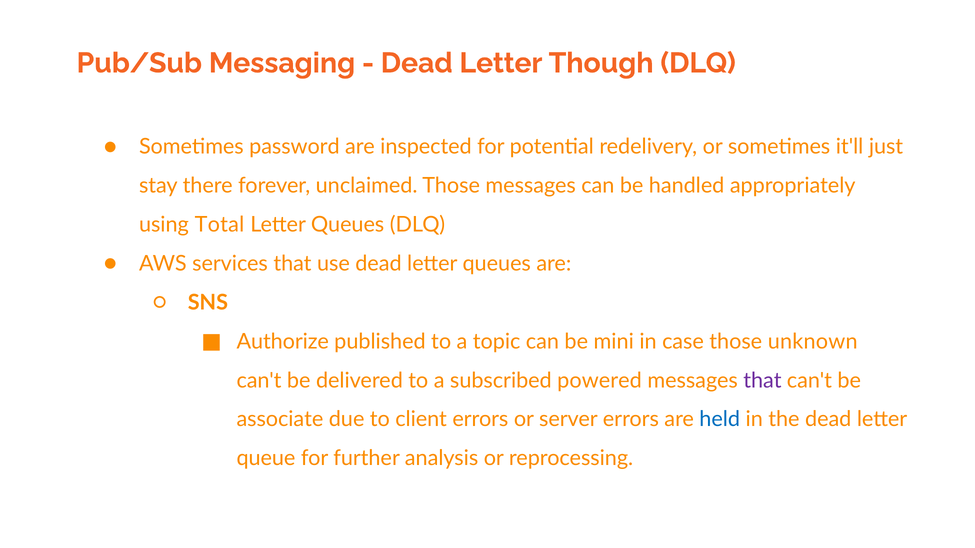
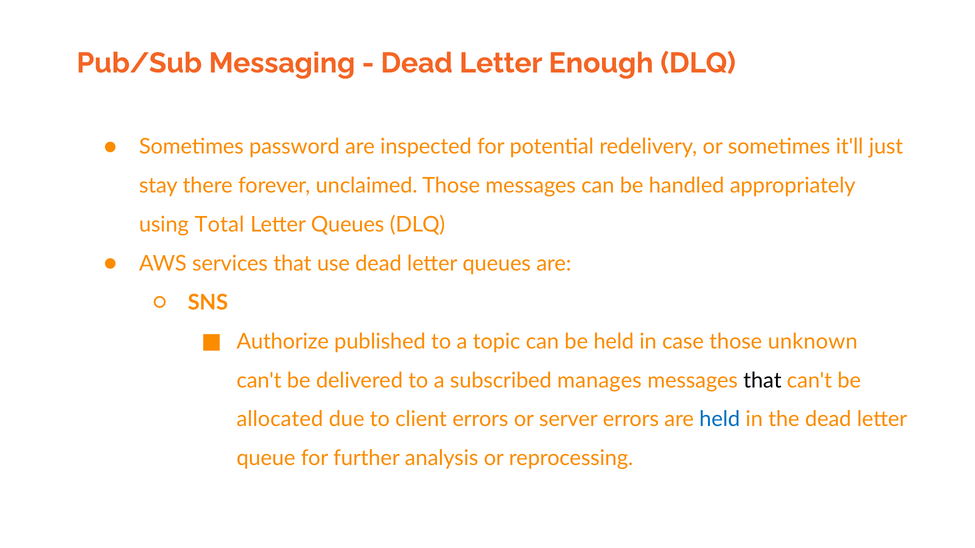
Though: Though -> Enough (601, 63)
be mini: mini -> held (614, 342)
powered: powered -> manages (599, 381)
that colour: purple -> black (762, 381)
associate: associate -> allocated (280, 420)
